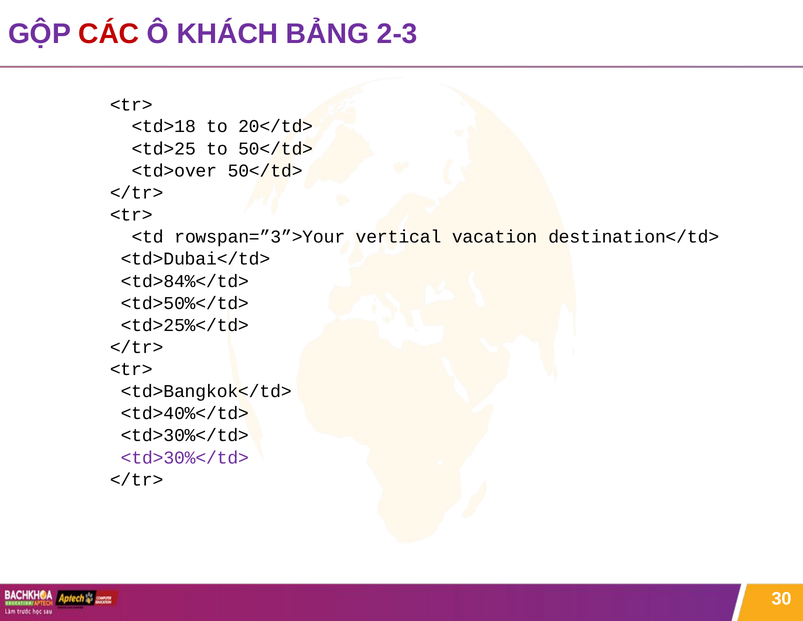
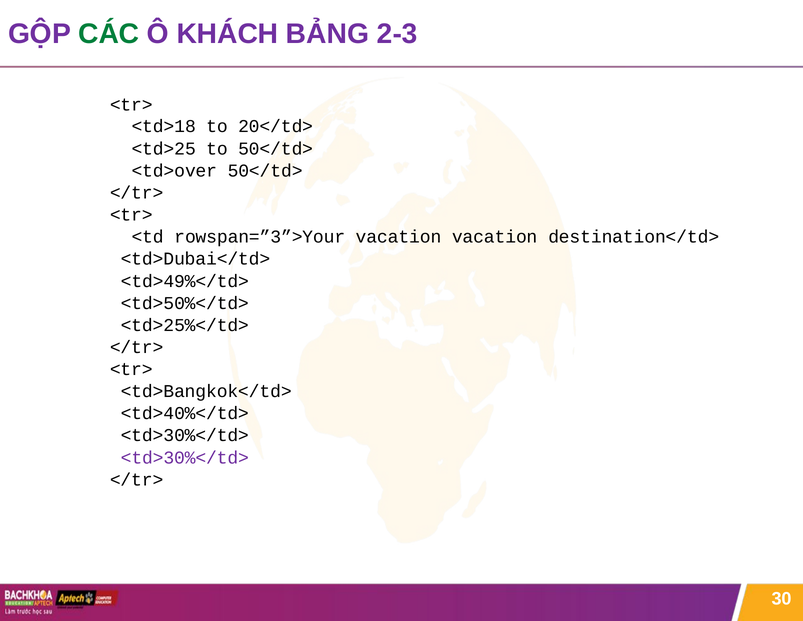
CÁC colour: red -> green (109, 34)
rowspan=”3”>Your vertical: vertical -> vacation (398, 237)
<td>84%</td>: <td>84%</td> -> <td>49%</td> (185, 281)
